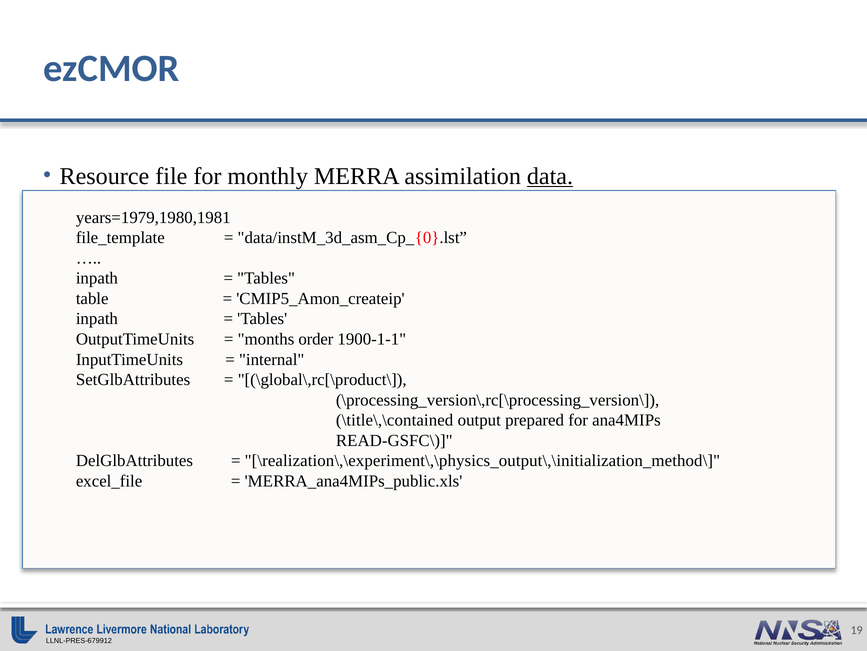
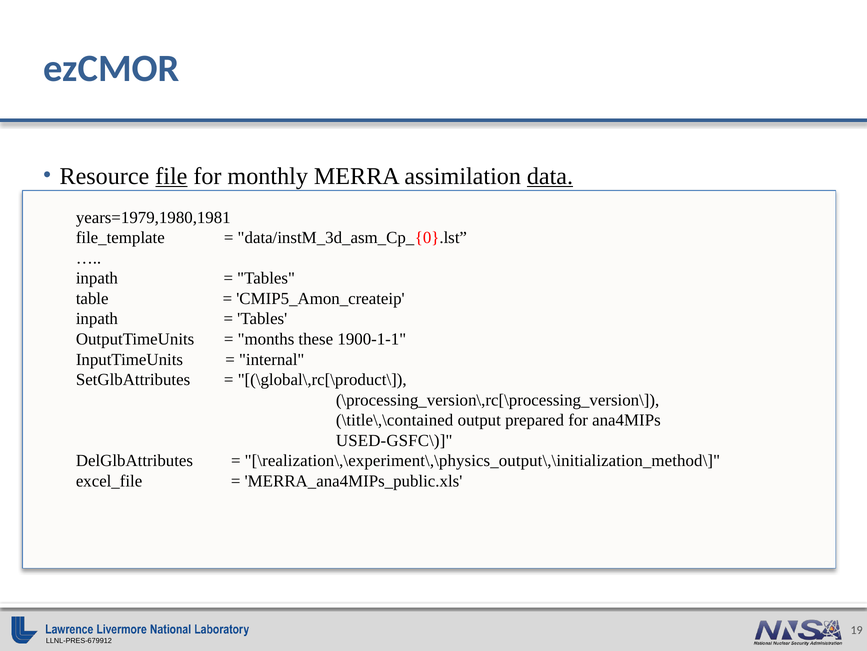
file underline: none -> present (171, 176)
order: order -> these (316, 339)
READ-GSFC\: READ-GSFC\ -> USED-GSFC\ (394, 440)
